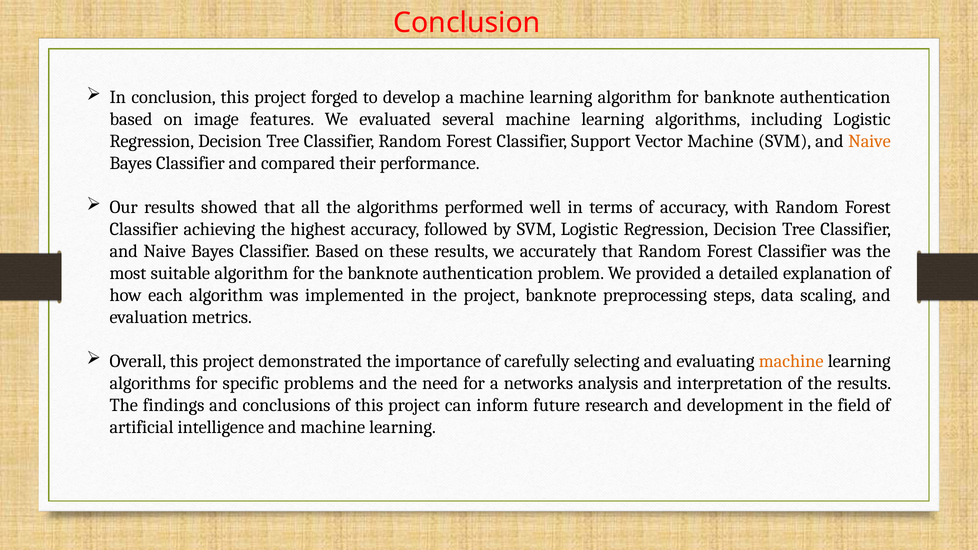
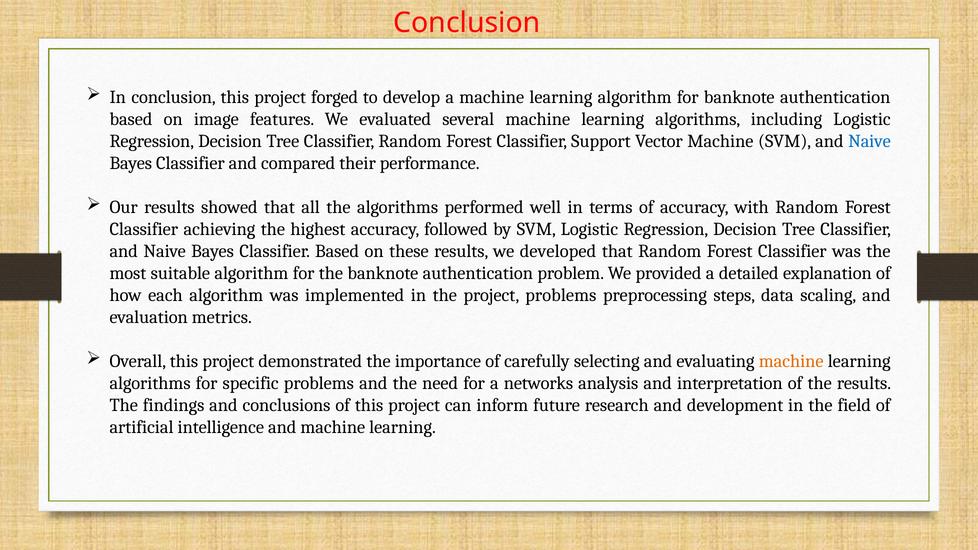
Naive colour: orange -> blue (869, 141)
accurately: accurately -> developed (558, 251)
project banknote: banknote -> problems (561, 295)
